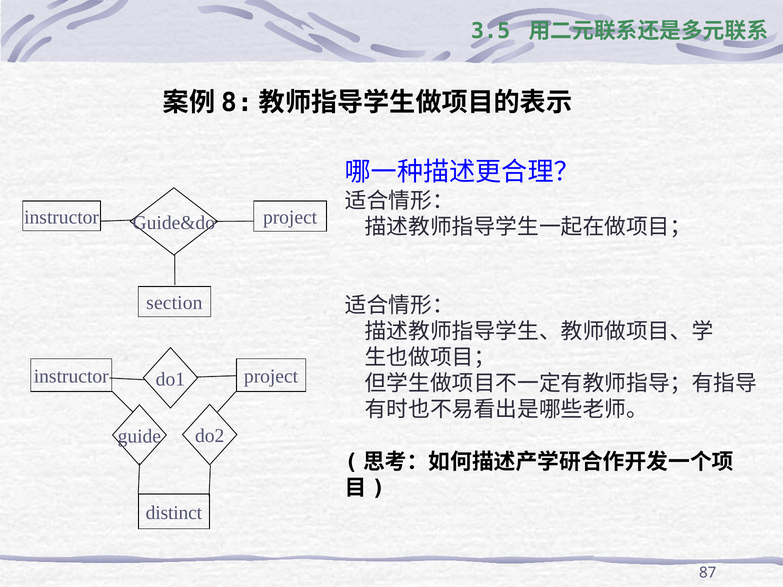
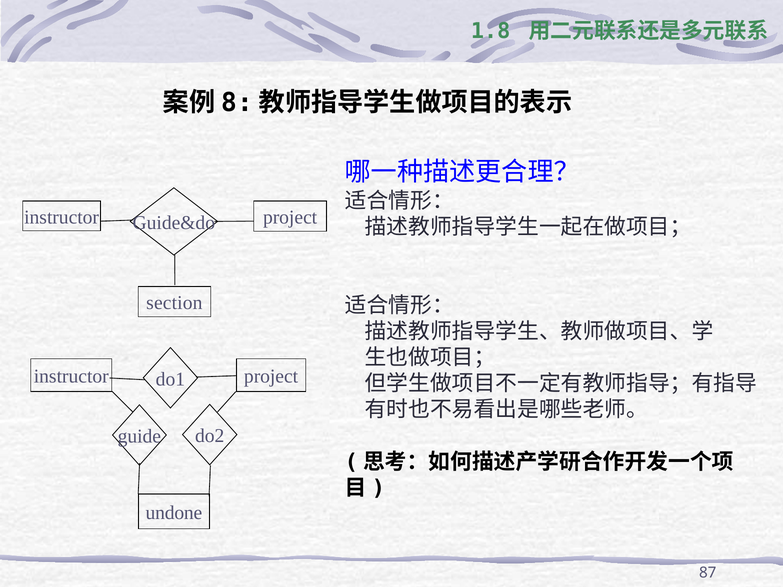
3.5: 3.5 -> 1.8 (491, 31)
distinct: distinct -> undone (174, 513)
